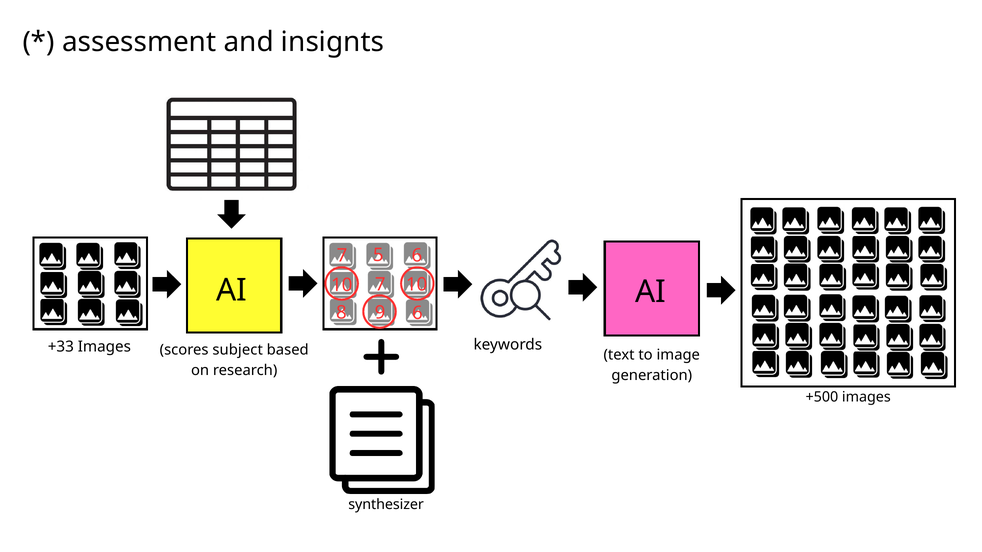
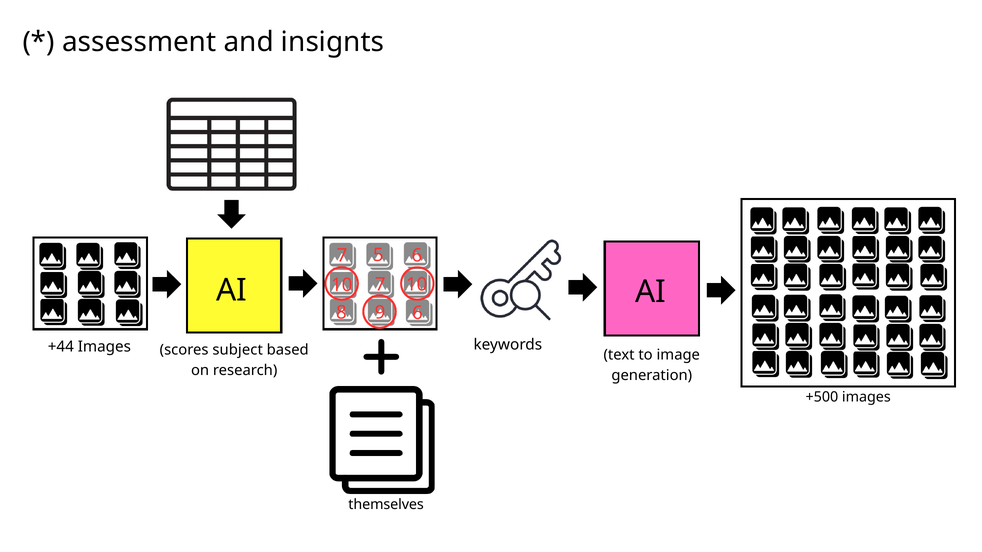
+33: +33 -> +44 (61, 347)
synthesizer: synthesizer -> themselves (386, 505)
